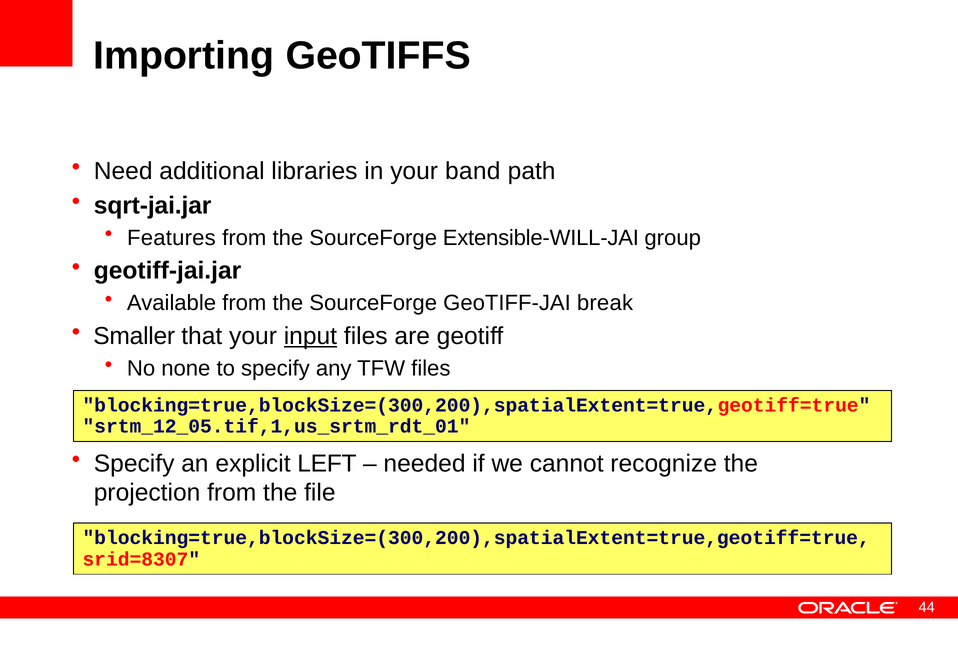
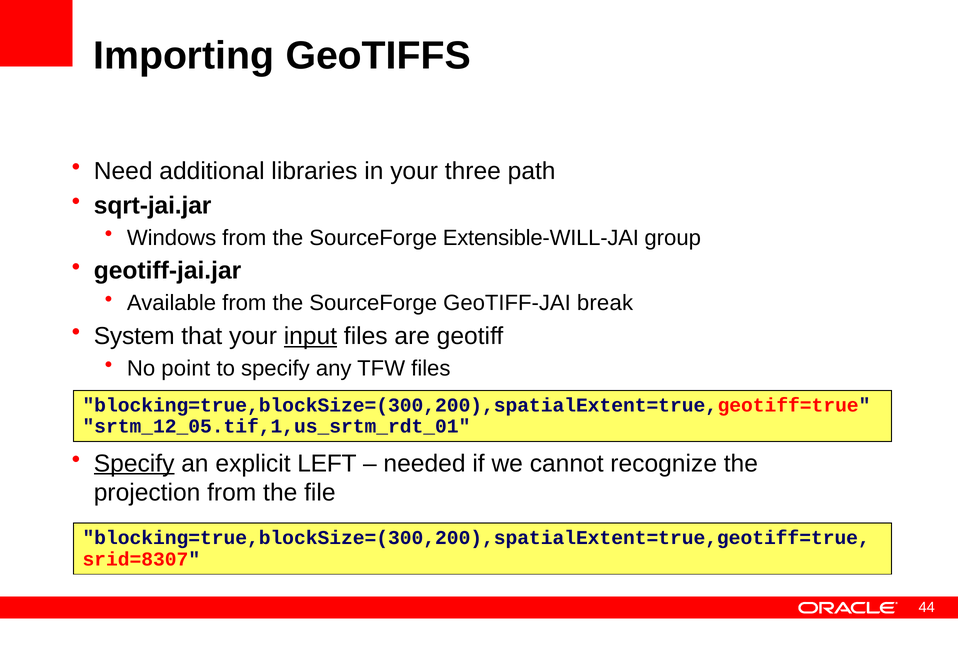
band: band -> three (473, 171)
Features: Features -> Windows (172, 238)
Smaller: Smaller -> System (134, 336)
none: none -> point (186, 369)
Specify underline: none -> present (134, 464)
